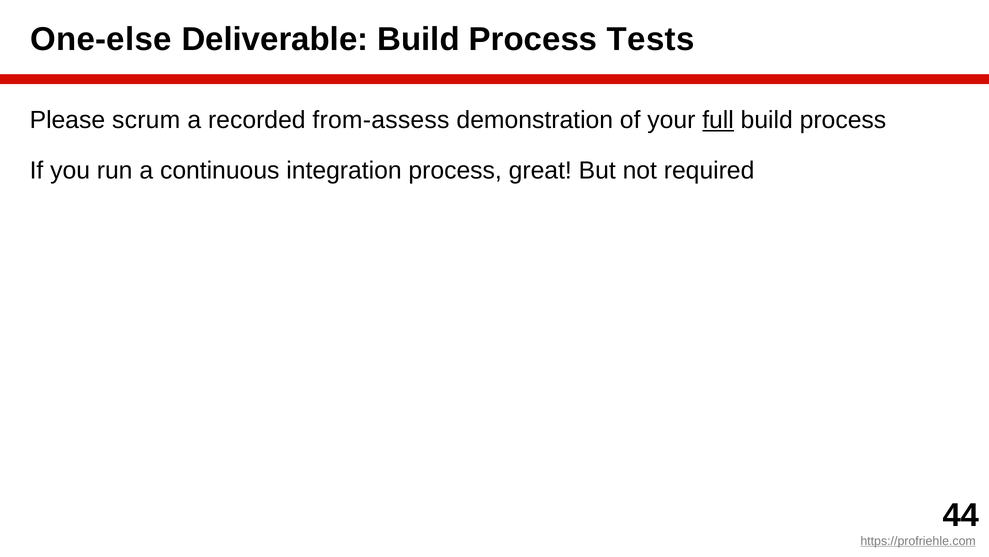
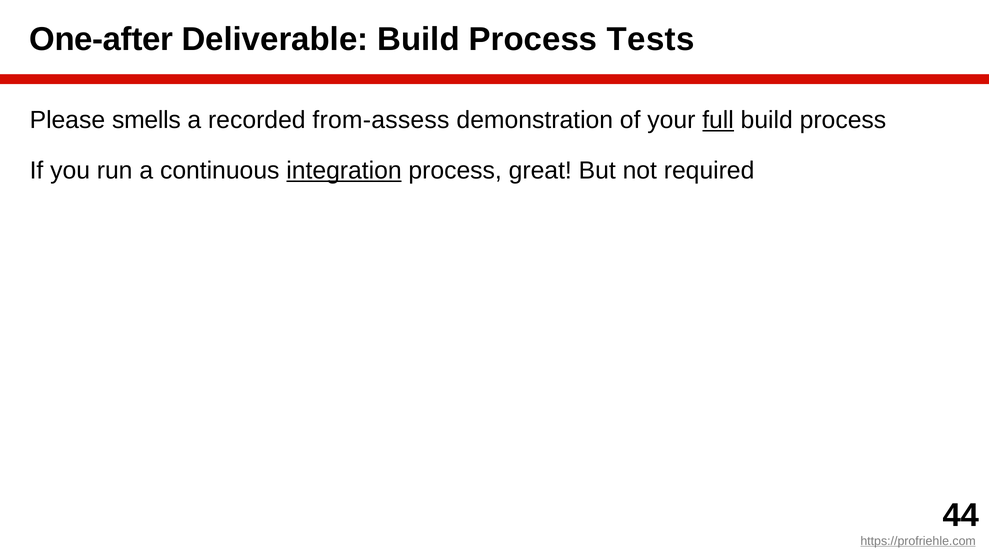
One-else: One-else -> One-after (101, 39)
scrum: scrum -> smells (146, 120)
integration underline: none -> present (344, 170)
